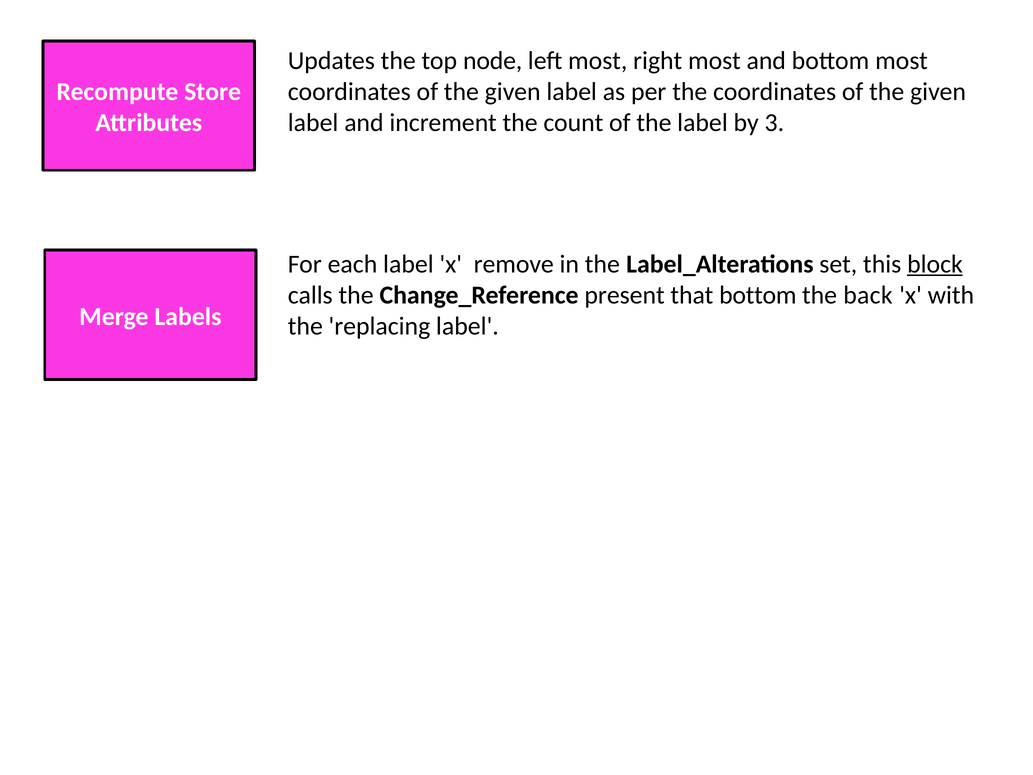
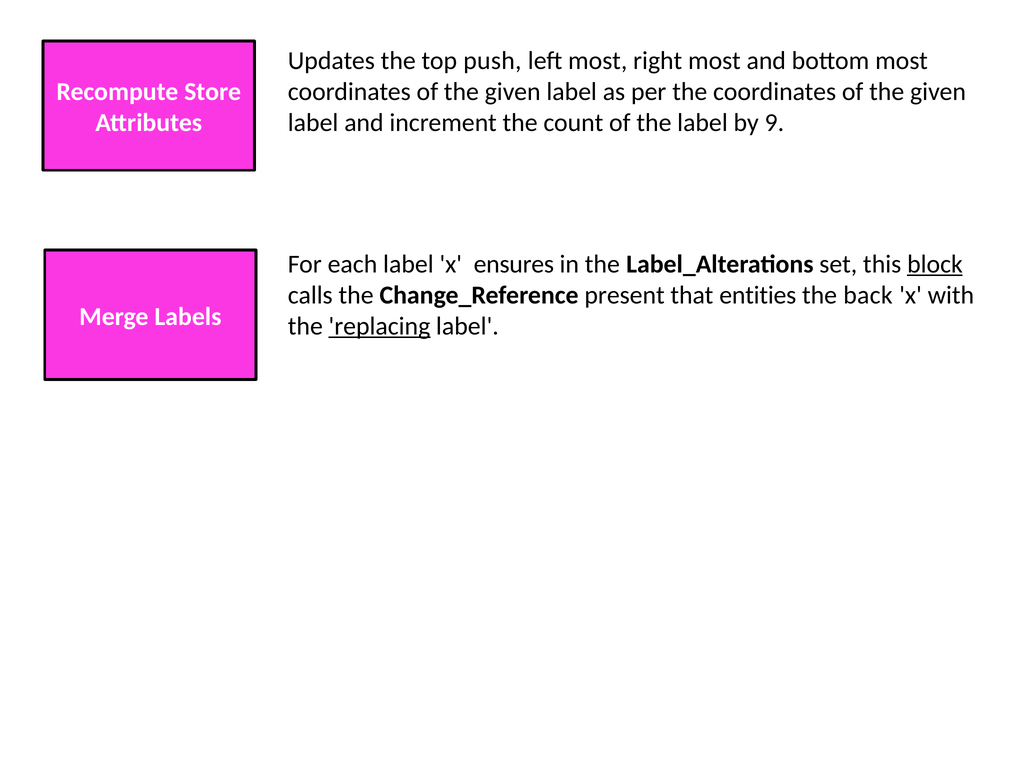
node: node -> push (492, 61)
3: 3 -> 9 (774, 123)
remove: remove -> ensures (514, 264)
that bottom: bottom -> entities (758, 295)
replacing underline: none -> present (379, 326)
